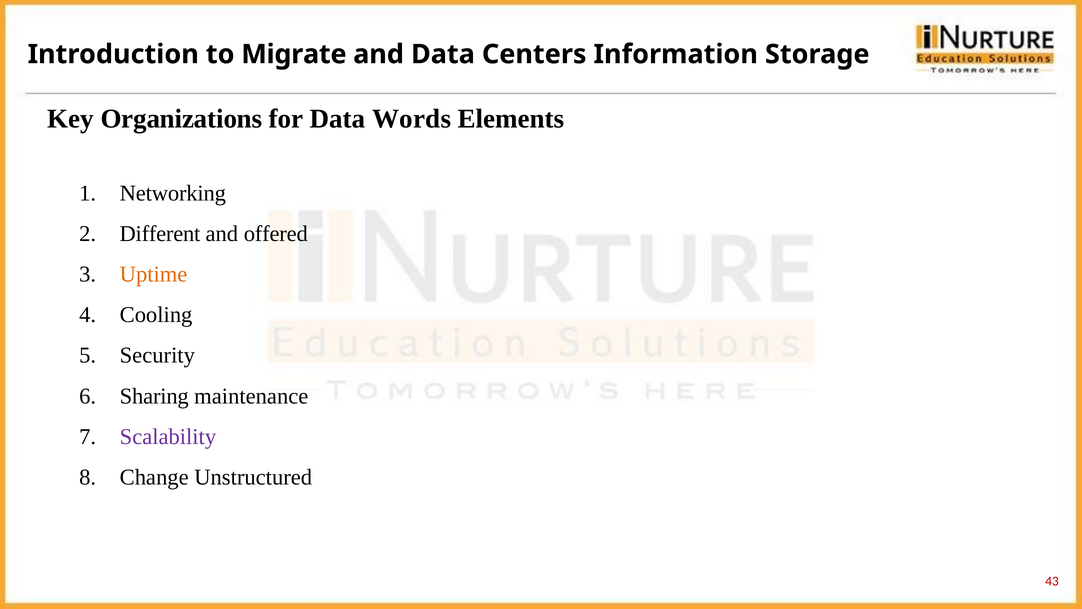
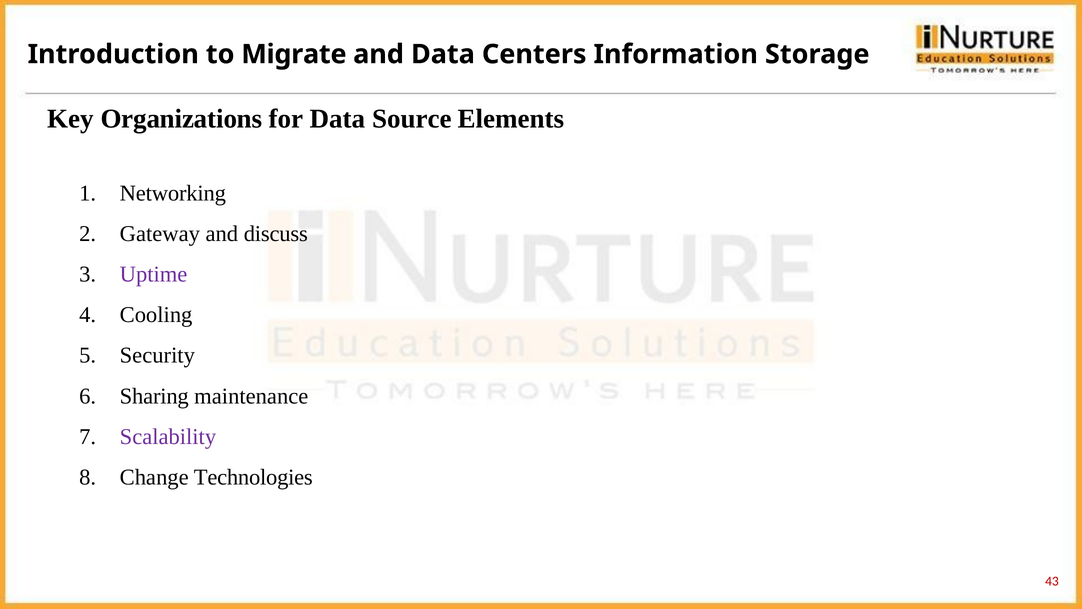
Words: Words -> Source (412, 119)
Different: Different -> Gateway (160, 234)
offered: offered -> discuss (276, 234)
Uptime colour: orange -> purple (154, 274)
Unstructured: Unstructured -> Technologies (253, 477)
